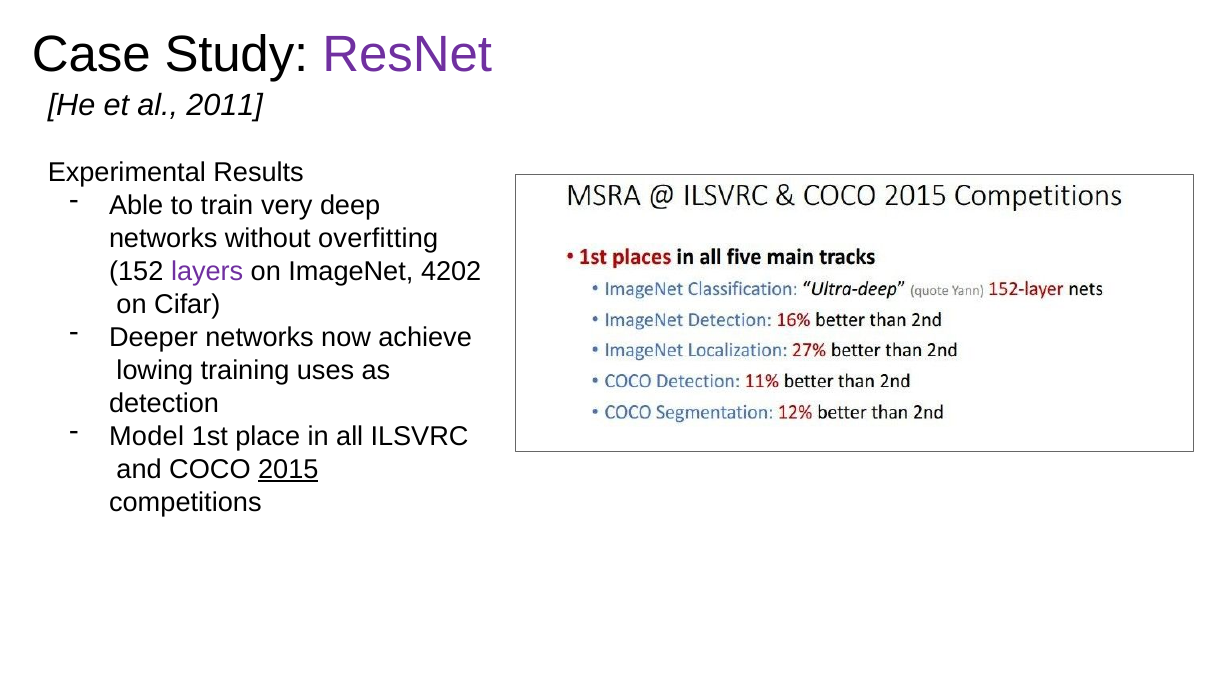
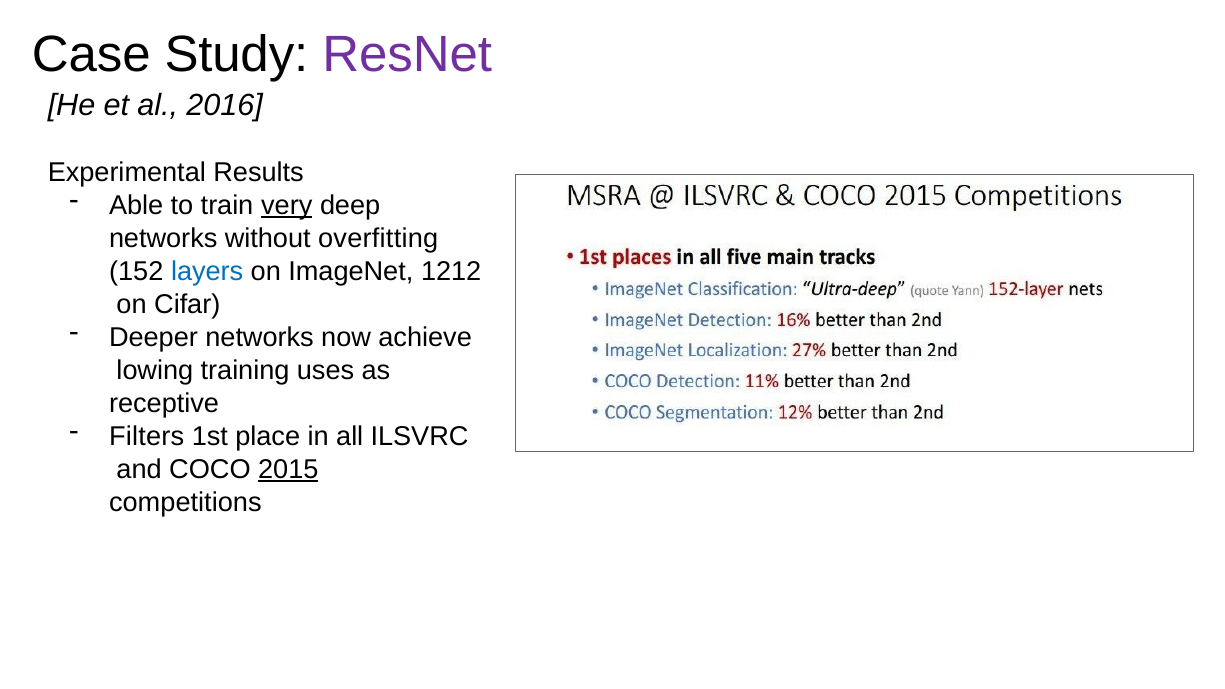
2011: 2011 -> 2016 (225, 106)
very underline: none -> present (287, 205)
layers colour: purple -> blue (207, 271)
4202: 4202 -> 1212 (451, 271)
detection: detection -> receptive (164, 403)
Model: Model -> Filters (147, 436)
